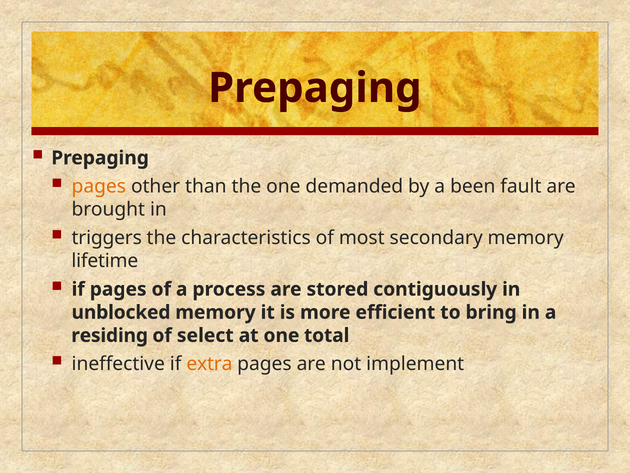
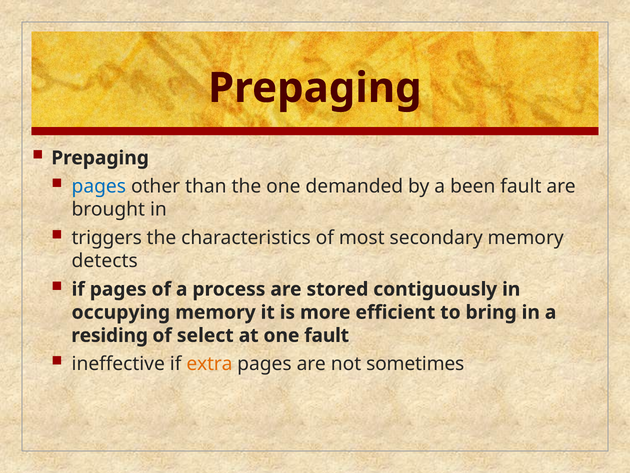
pages colour: orange -> blue (99, 186)
lifetime: lifetime -> detects (105, 261)
unblocked: unblocked -> occupying (121, 312)
one total: total -> fault (327, 335)
implement: implement -> sometimes (415, 364)
